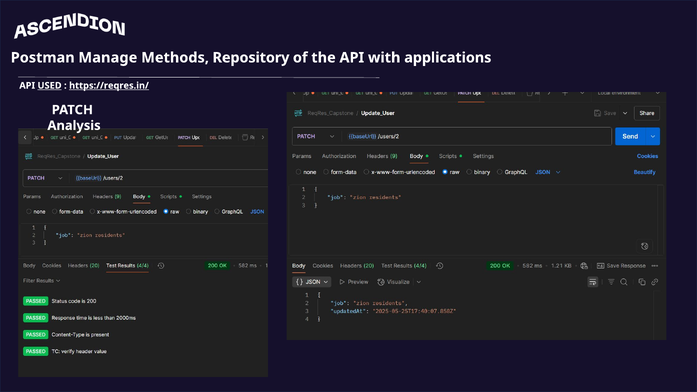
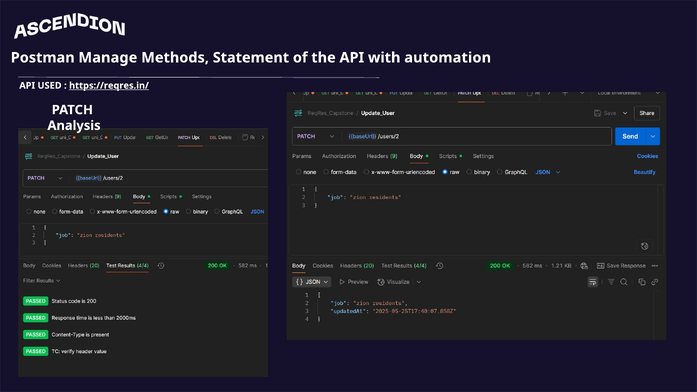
Repository: Repository -> Statement (251, 58)
applications: applications -> automation (448, 58)
USED underline: present -> none (50, 86)
